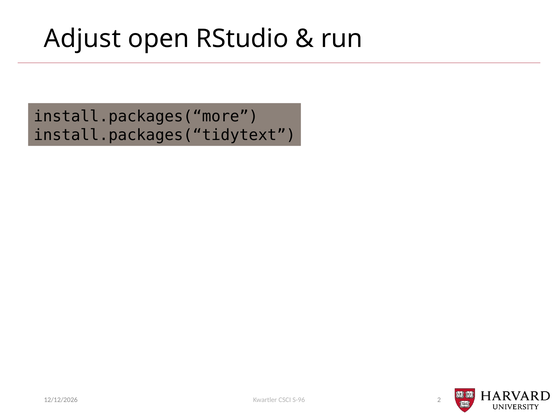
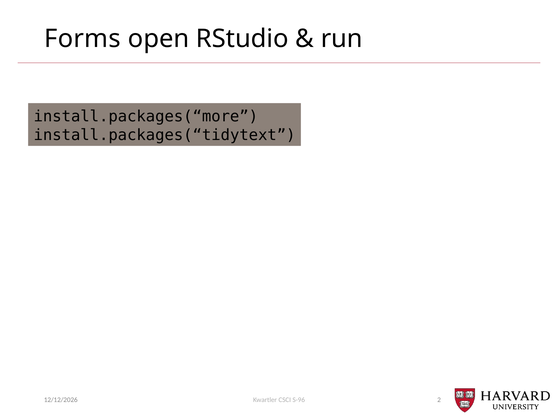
Adjust: Adjust -> Forms (82, 39)
